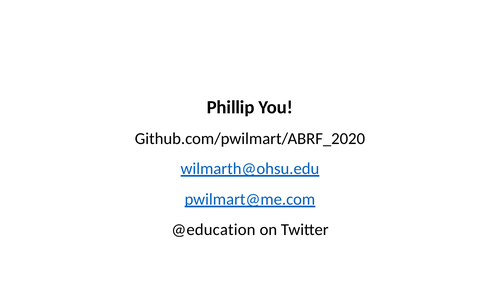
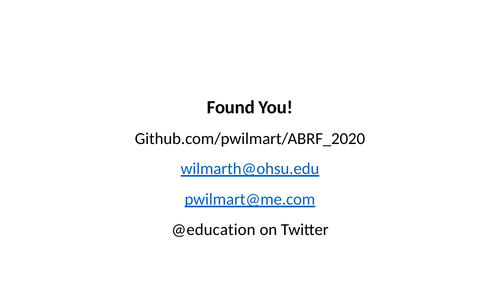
Phillip: Phillip -> Found (231, 108)
